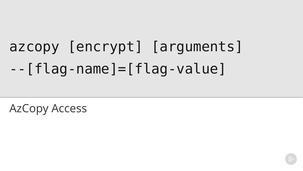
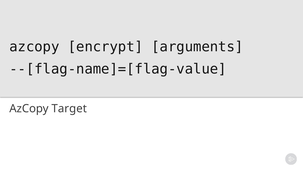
Access: Access -> Target (69, 108)
